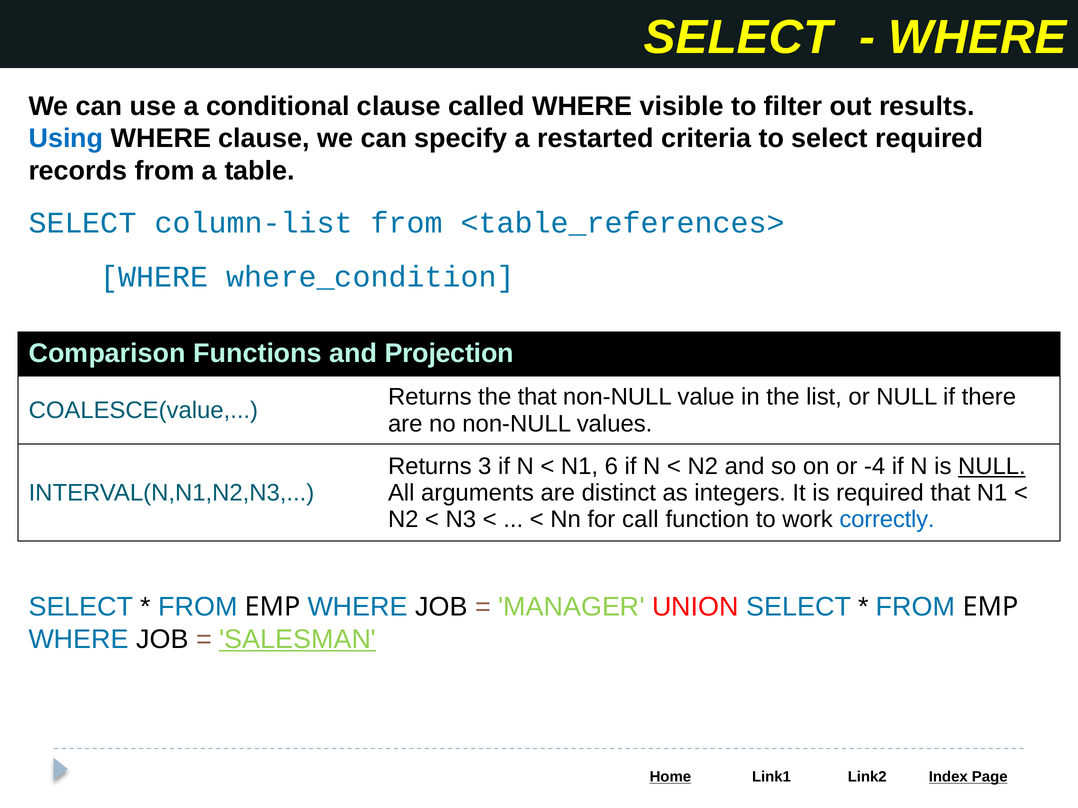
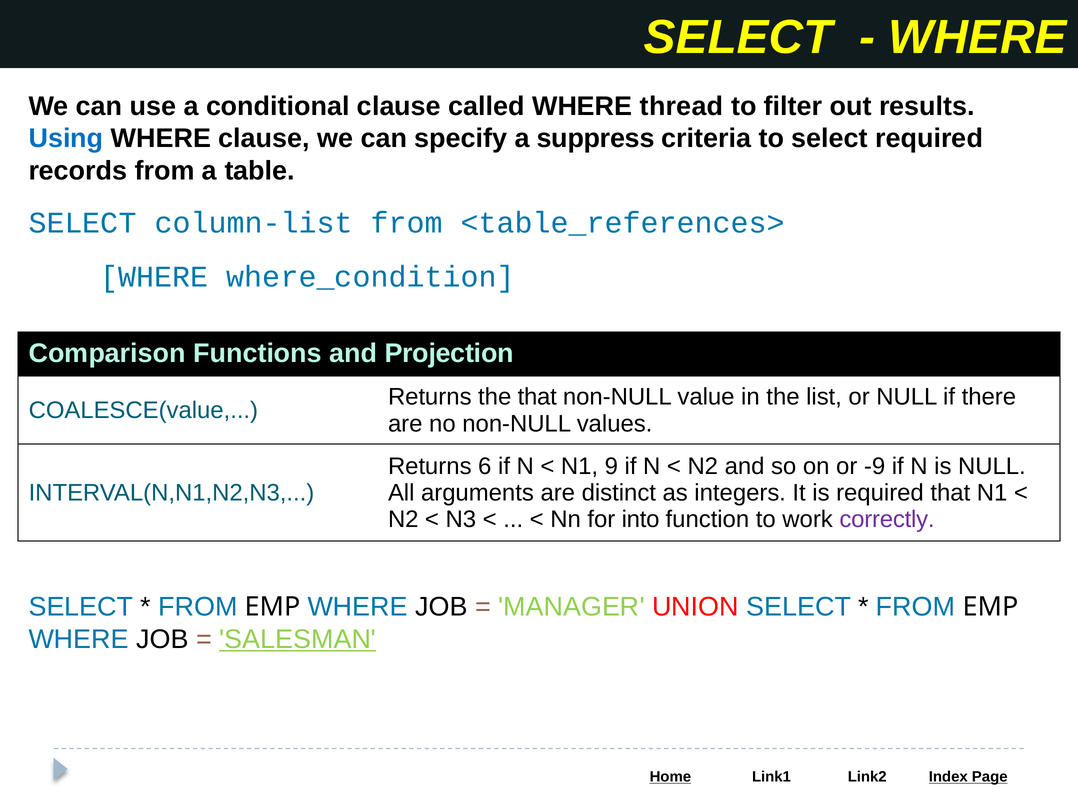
visible: visible -> thread (682, 106)
restarted: restarted -> suppress (596, 139)
3: 3 -> 6 (485, 467)
6: 6 -> 9 (611, 467)
-4: -4 -> -9 (875, 467)
NULL underline: present -> none (992, 467)
call: call -> into (641, 520)
correctly colour: blue -> purple (887, 520)
